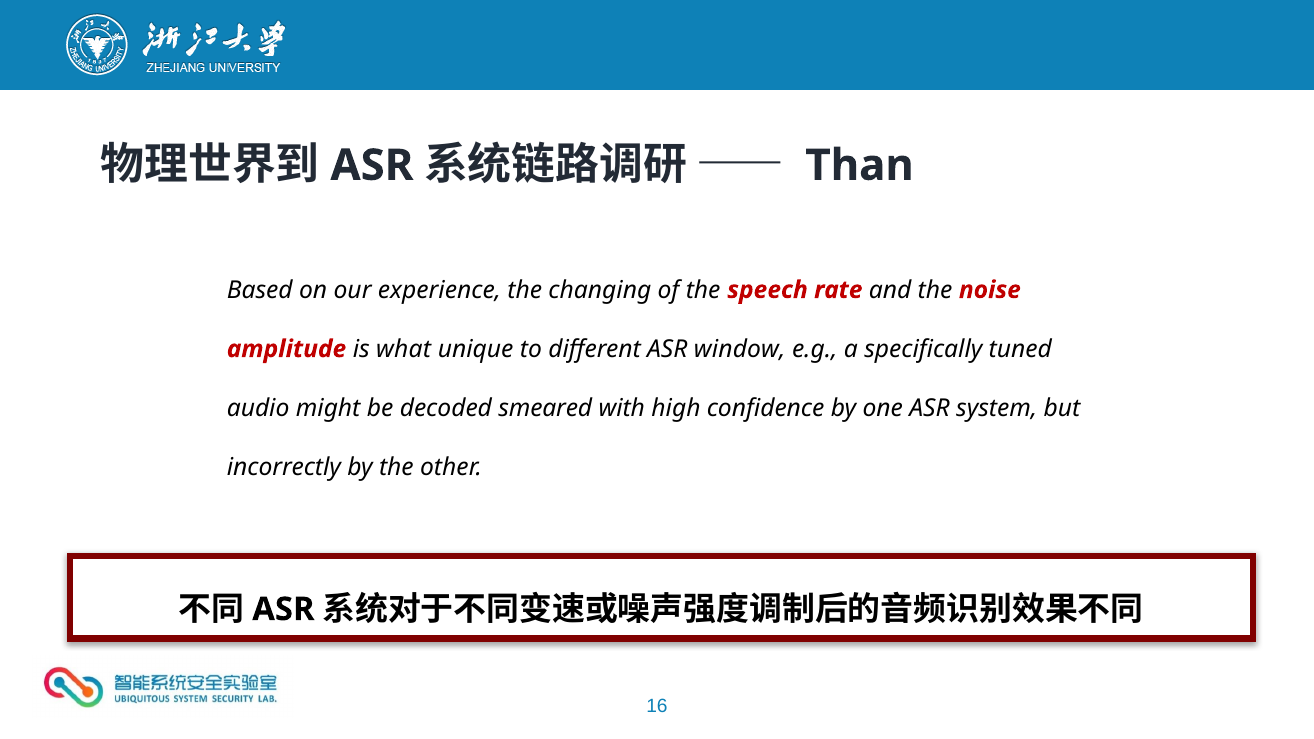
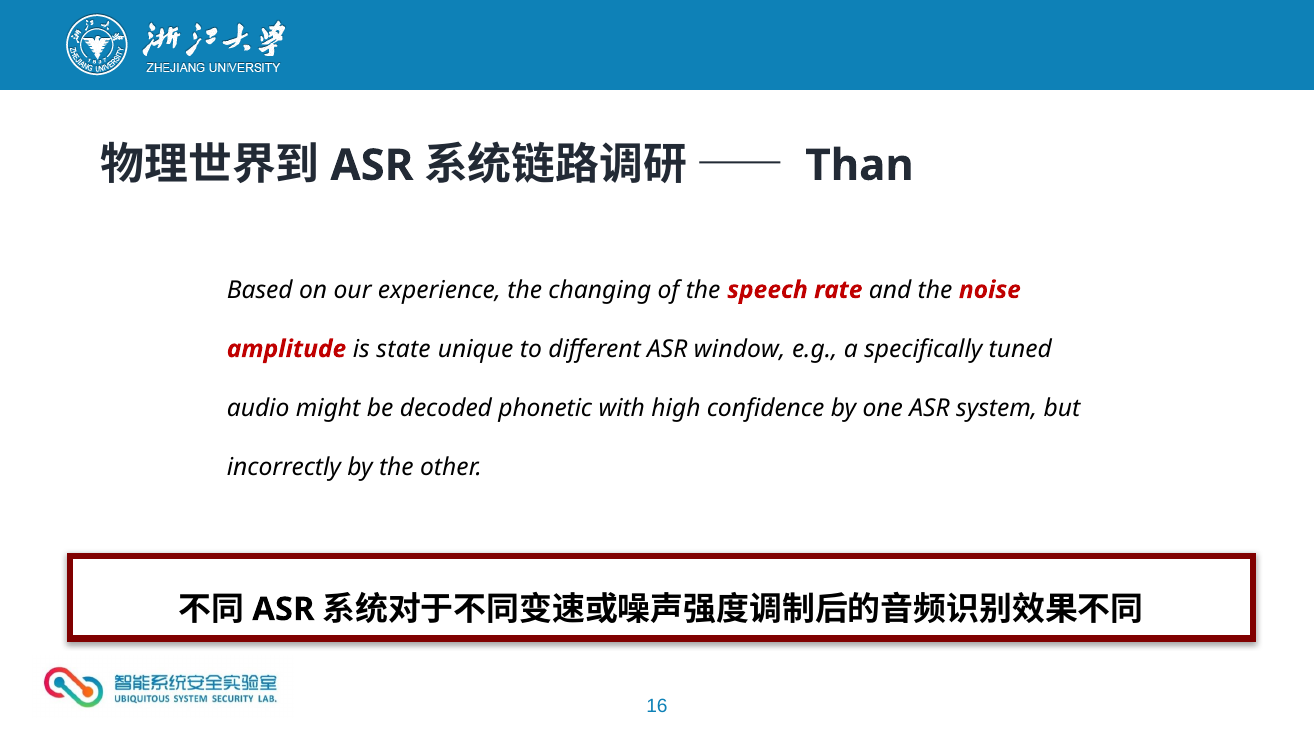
what: what -> state (404, 349)
smeared: smeared -> phonetic (545, 408)
